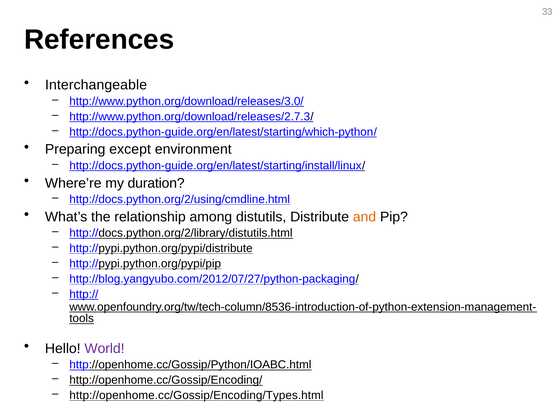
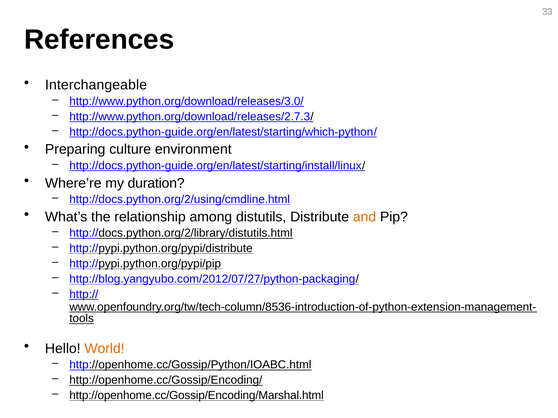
except: except -> culture (130, 150)
World colour: purple -> orange (105, 349)
http://openhome.cc/Gossip/Encoding/Types.html: http://openhome.cc/Gossip/Encoding/Types.html -> http://openhome.cc/Gossip/Encoding/Marshal.html (197, 396)
